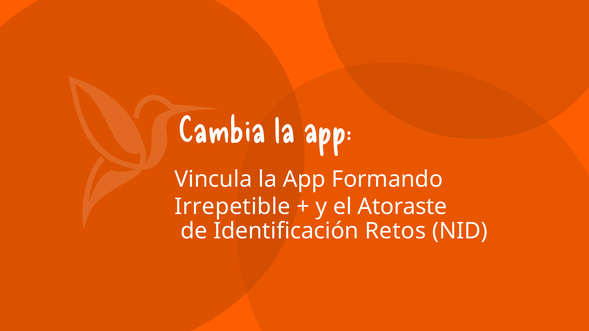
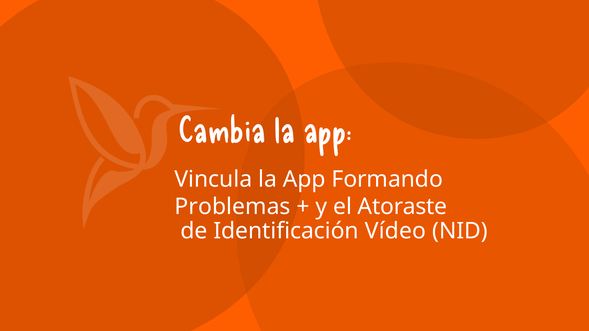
Irrepetible: Irrepetible -> Problemas (233, 207)
Retos: Retos -> Vídeo (395, 231)
